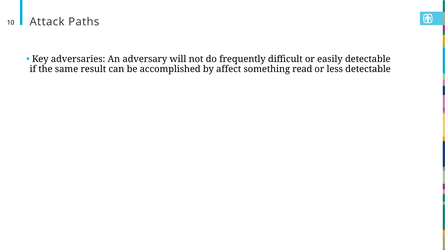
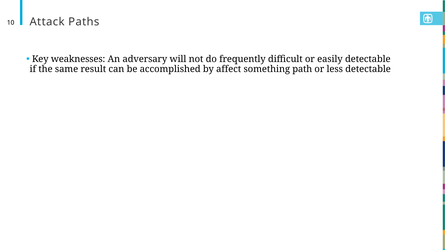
adversaries: adversaries -> weaknesses (78, 59)
read: read -> path (302, 69)
